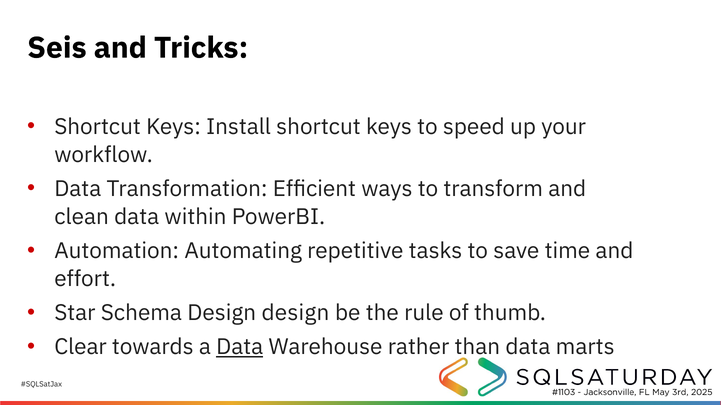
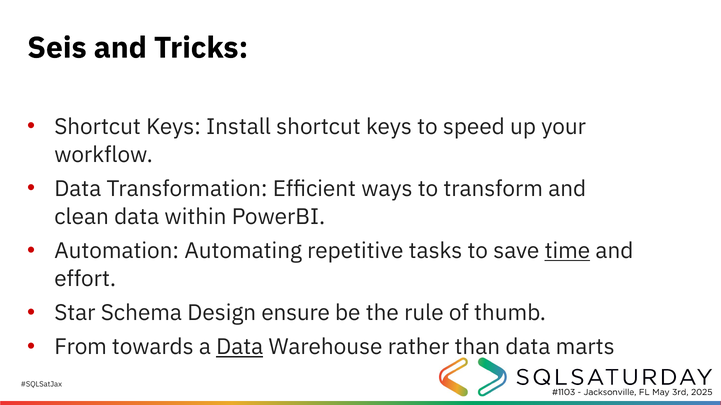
time underline: none -> present (567, 251)
Design design: design -> ensure (296, 313)
Clear: Clear -> From (81, 348)
